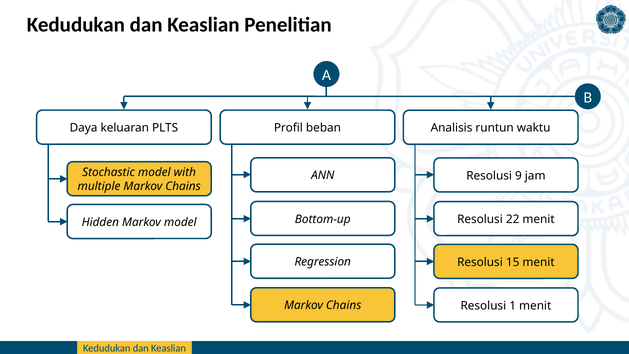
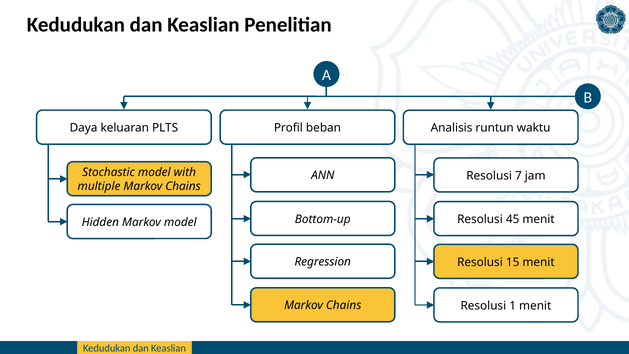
9: 9 -> 7 (518, 176)
22: 22 -> 45 (513, 219)
